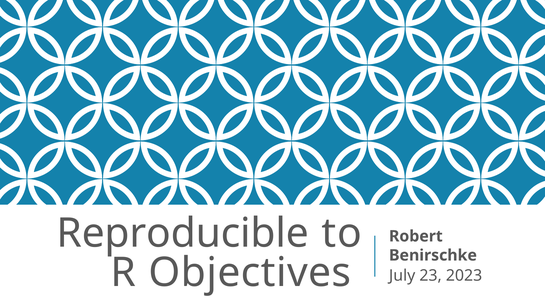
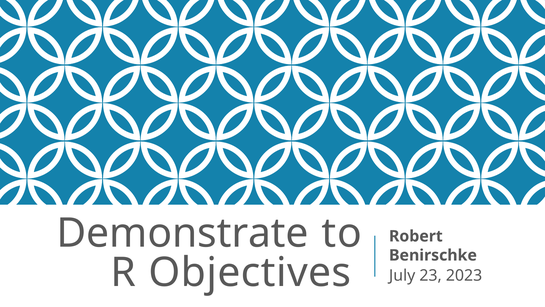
Reproducible: Reproducible -> Demonstrate (183, 233)
